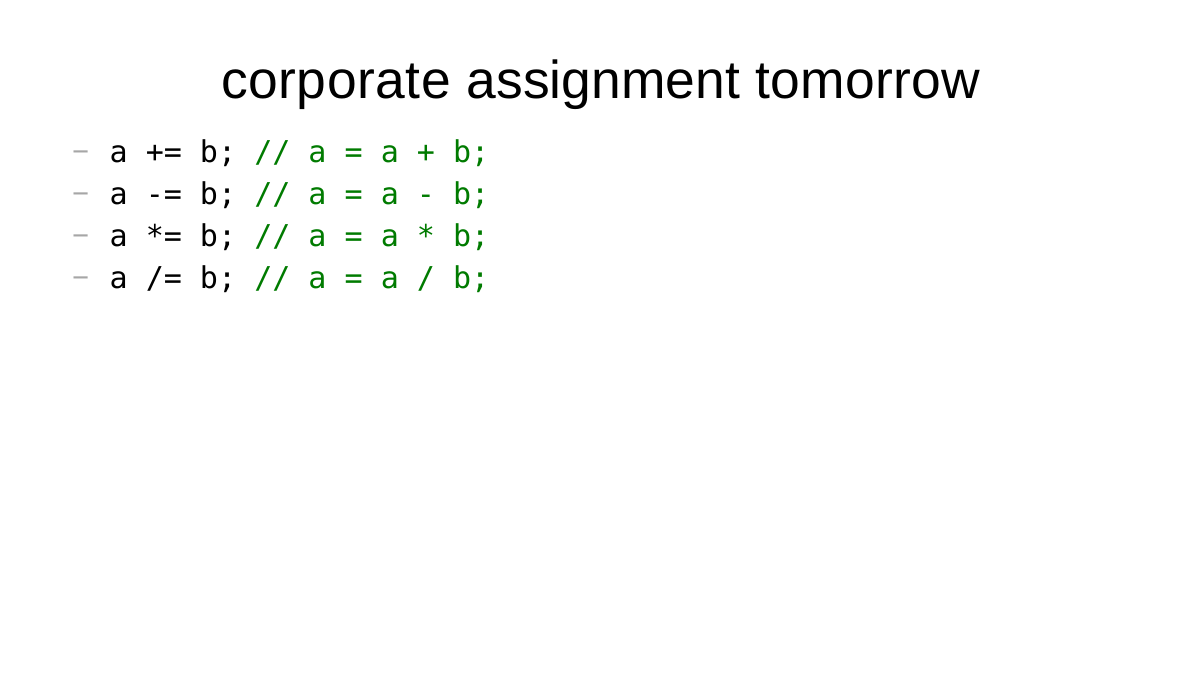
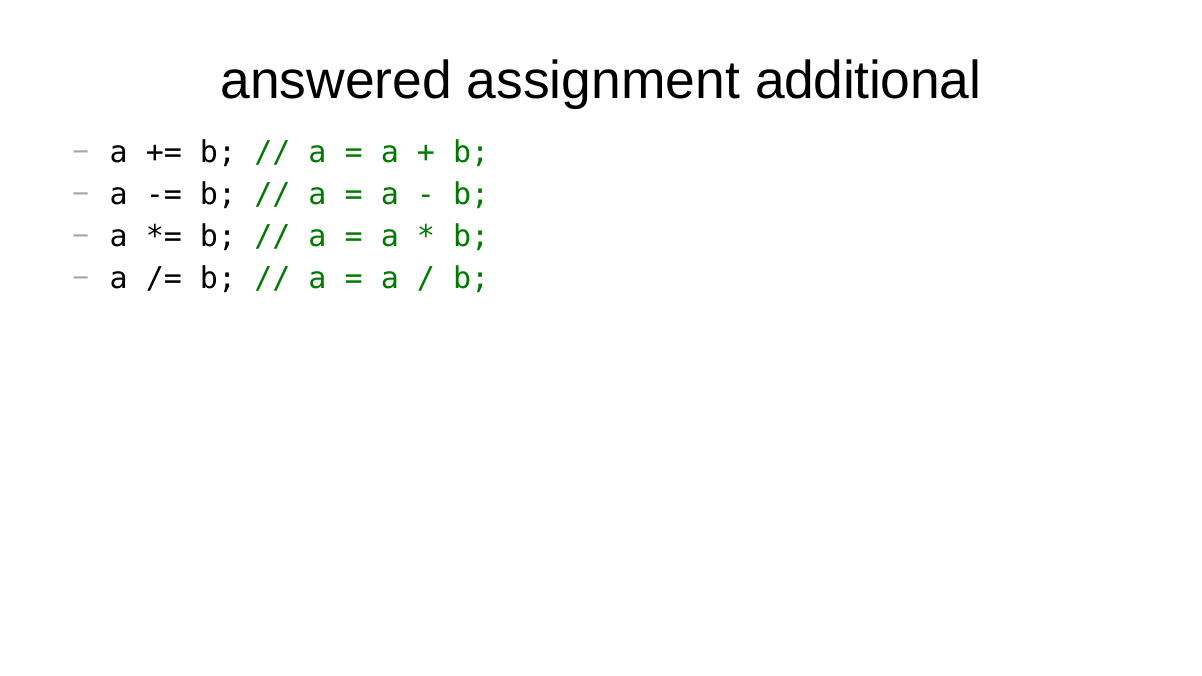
corporate: corporate -> answered (336, 81)
tomorrow: tomorrow -> additional (868, 81)
